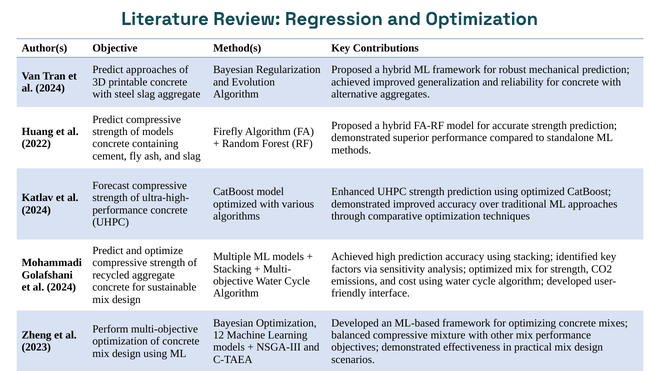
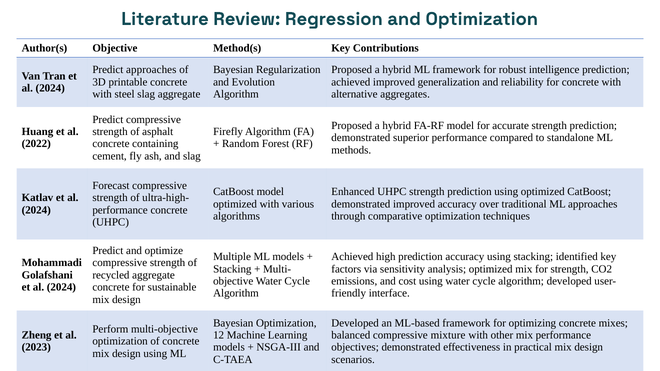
mechanical: mechanical -> intelligence (554, 70)
of models: models -> asphalt (158, 132)
